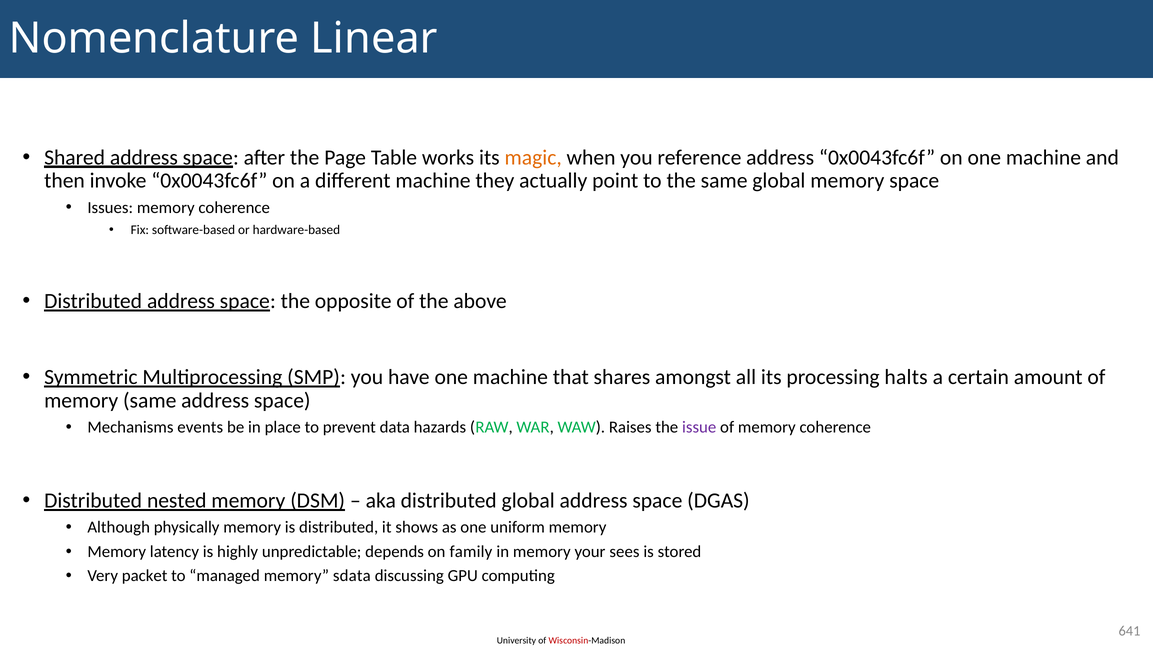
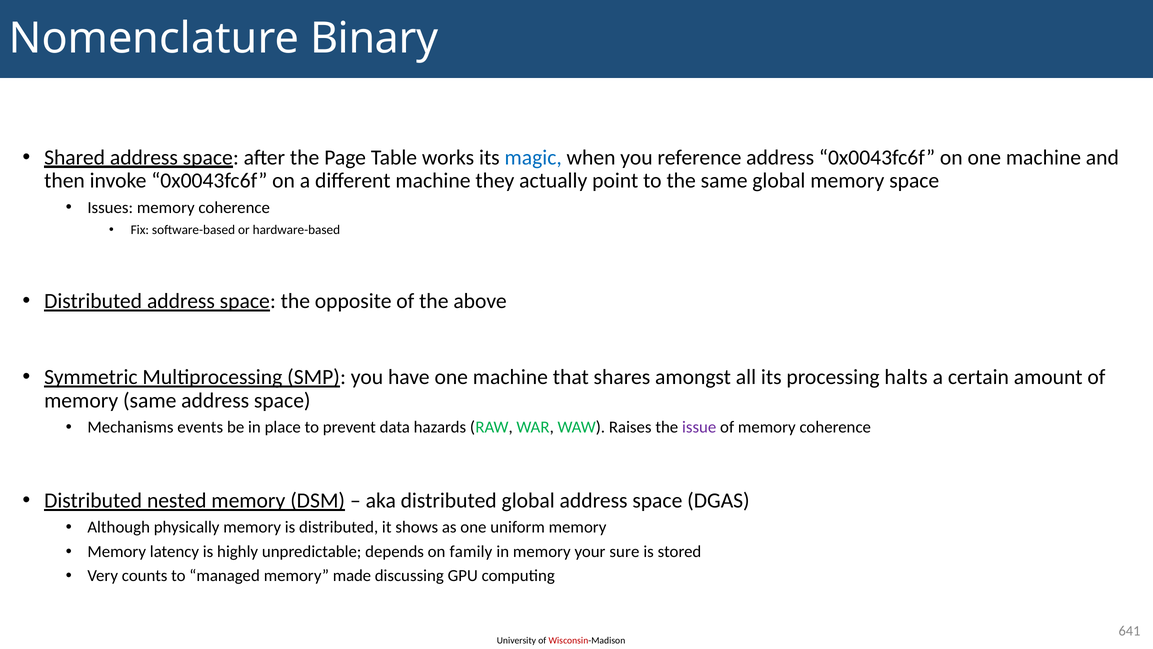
Linear: Linear -> Binary (374, 39)
magic colour: orange -> blue (533, 157)
sees: sees -> sure (624, 551)
packet: packet -> counts (145, 575)
sdata: sdata -> made (352, 575)
